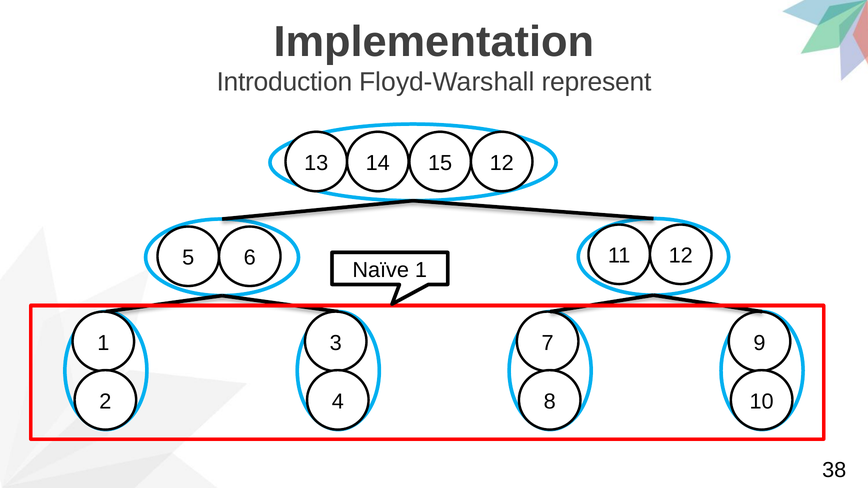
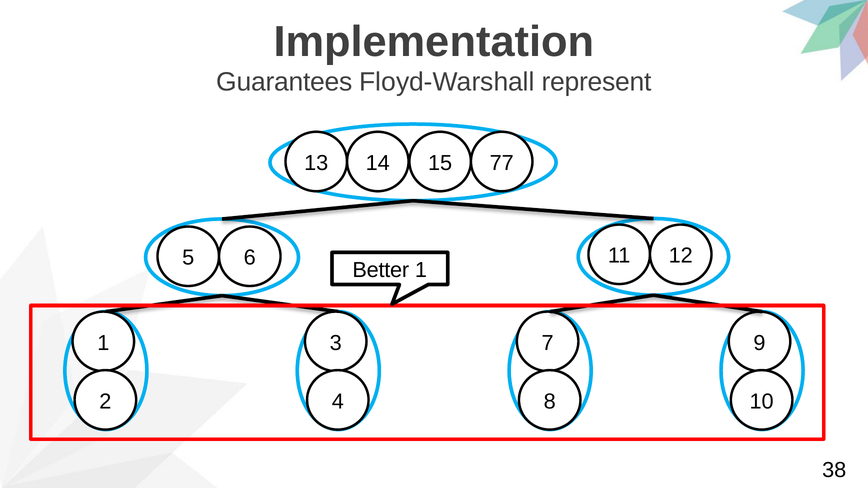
Introduction: Introduction -> Guarantees (285, 82)
15 12: 12 -> 77 (502, 163)
Naïve: Naïve -> Better (381, 270)
